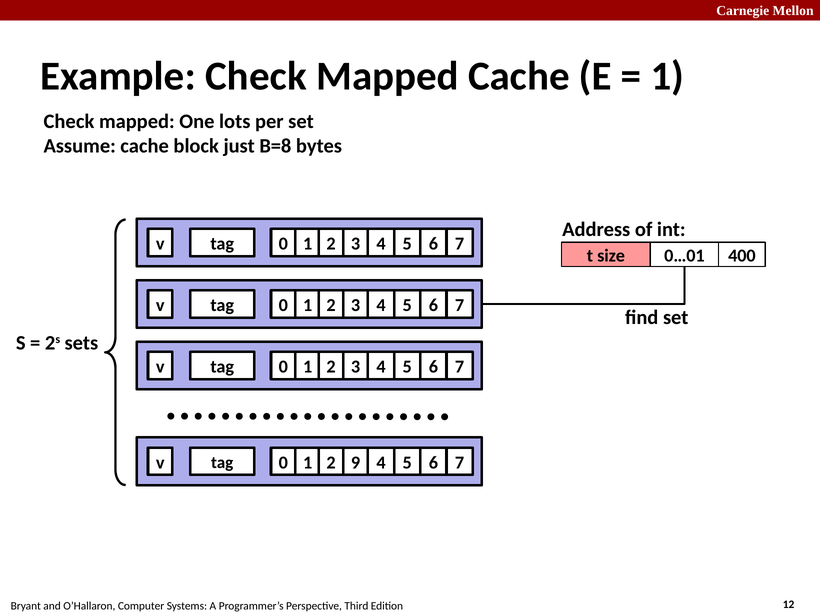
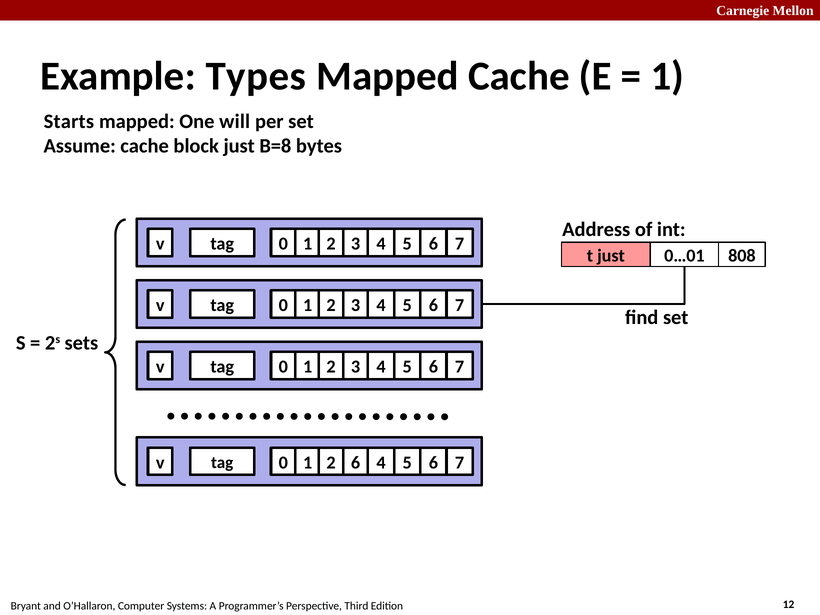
Example Check: Check -> Types (256, 76)
Check: Check -> Starts (69, 121)
lots: lots -> will (235, 121)
t size: size -> just (611, 256)
400: 400 -> 808 (742, 256)
v 9: 9 -> 6 (356, 463)
